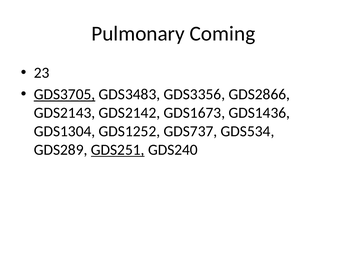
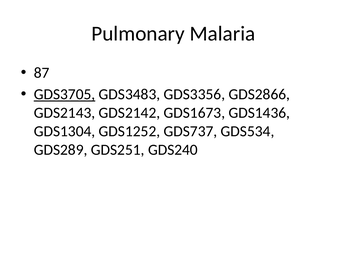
Coming: Coming -> Malaria (222, 34)
23: 23 -> 87 (42, 73)
GDS251 underline: present -> none (118, 150)
